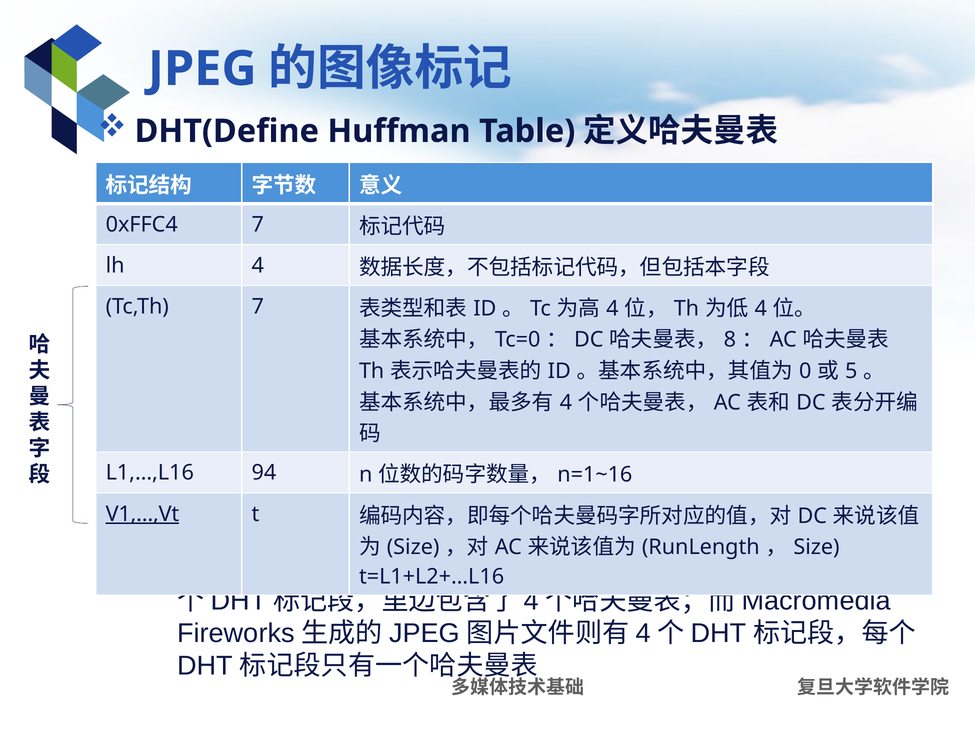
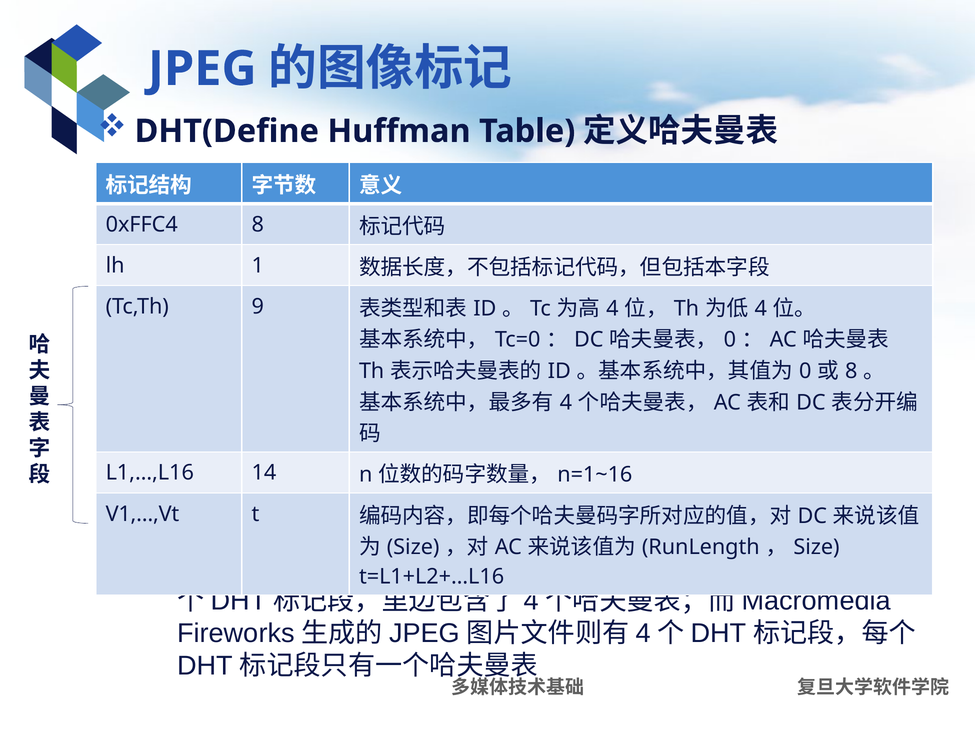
0xFFC4 7: 7 -> 8 (258, 225)
lh 4: 4 -> 1 (258, 266)
Tc,Th 7: 7 -> 9 (258, 307)
8: 8 -> 0 (730, 340)
5: 5 -> 8 (851, 371)
94: 94 -> 14 (264, 473)
V1,…,Vt underline: present -> none (142, 514)
